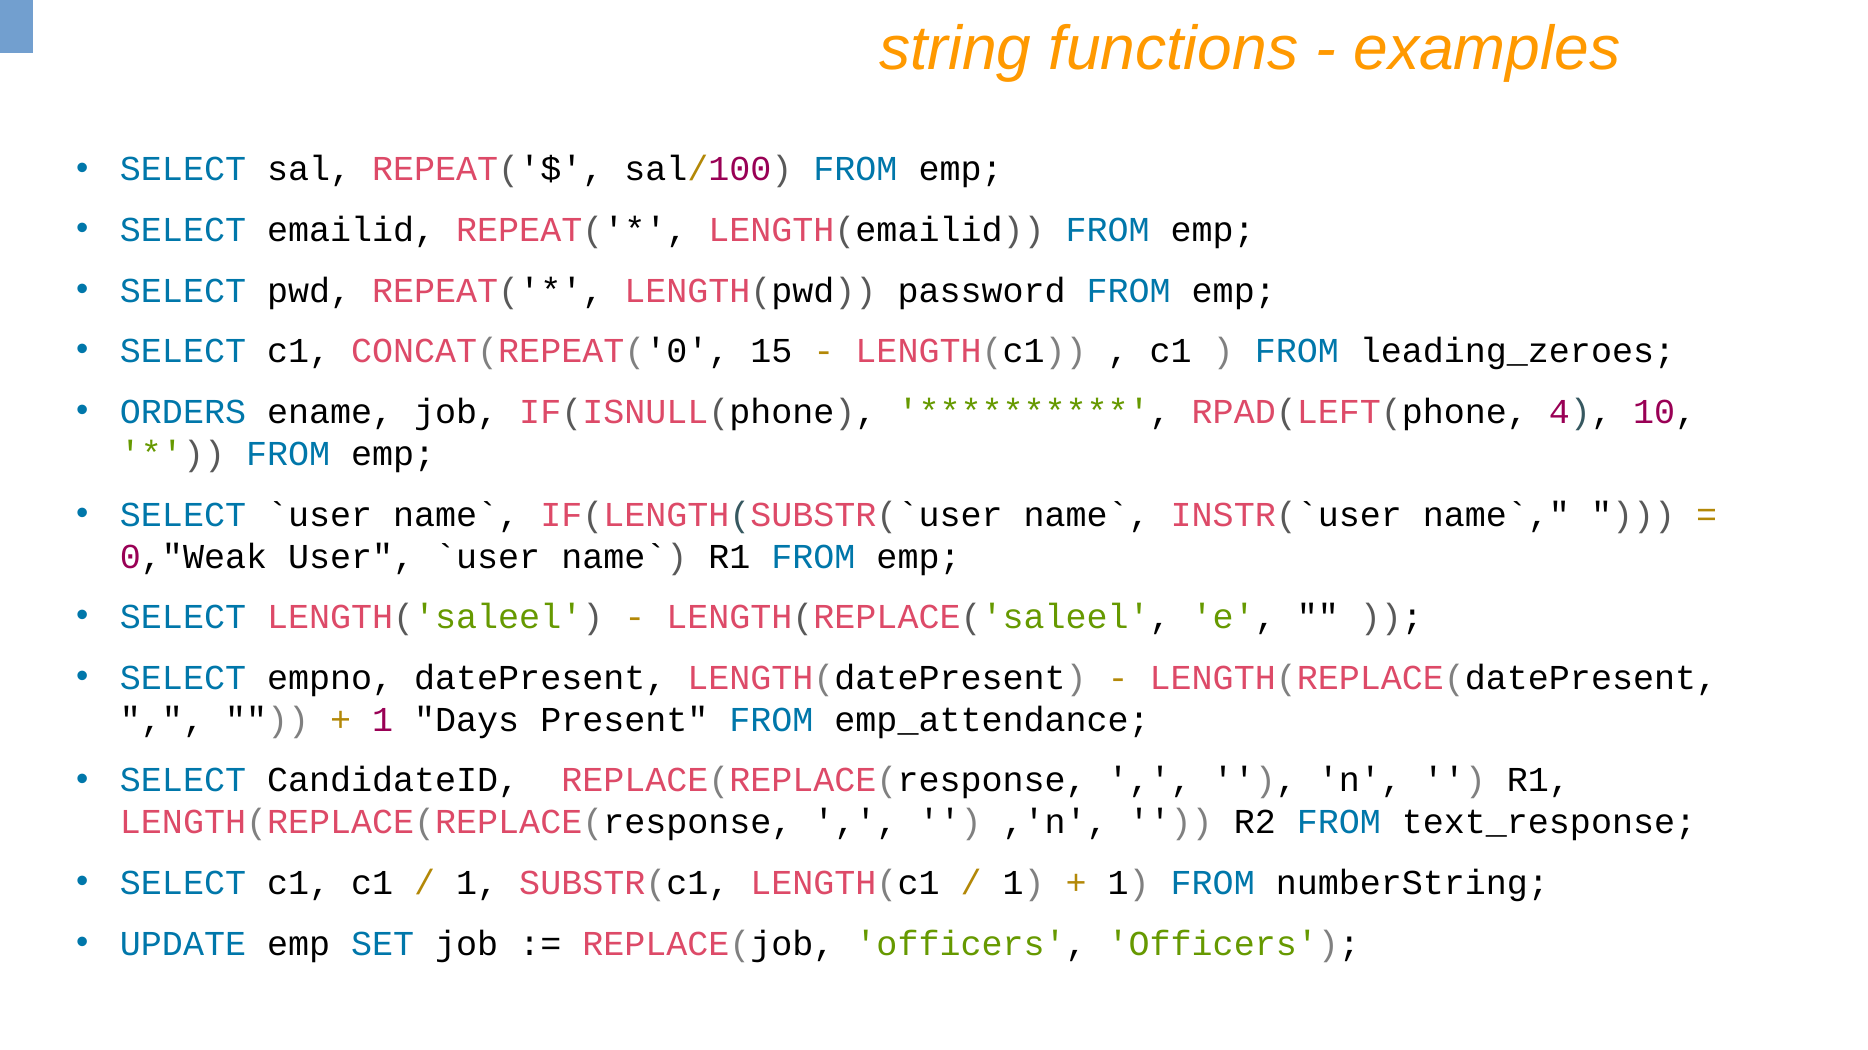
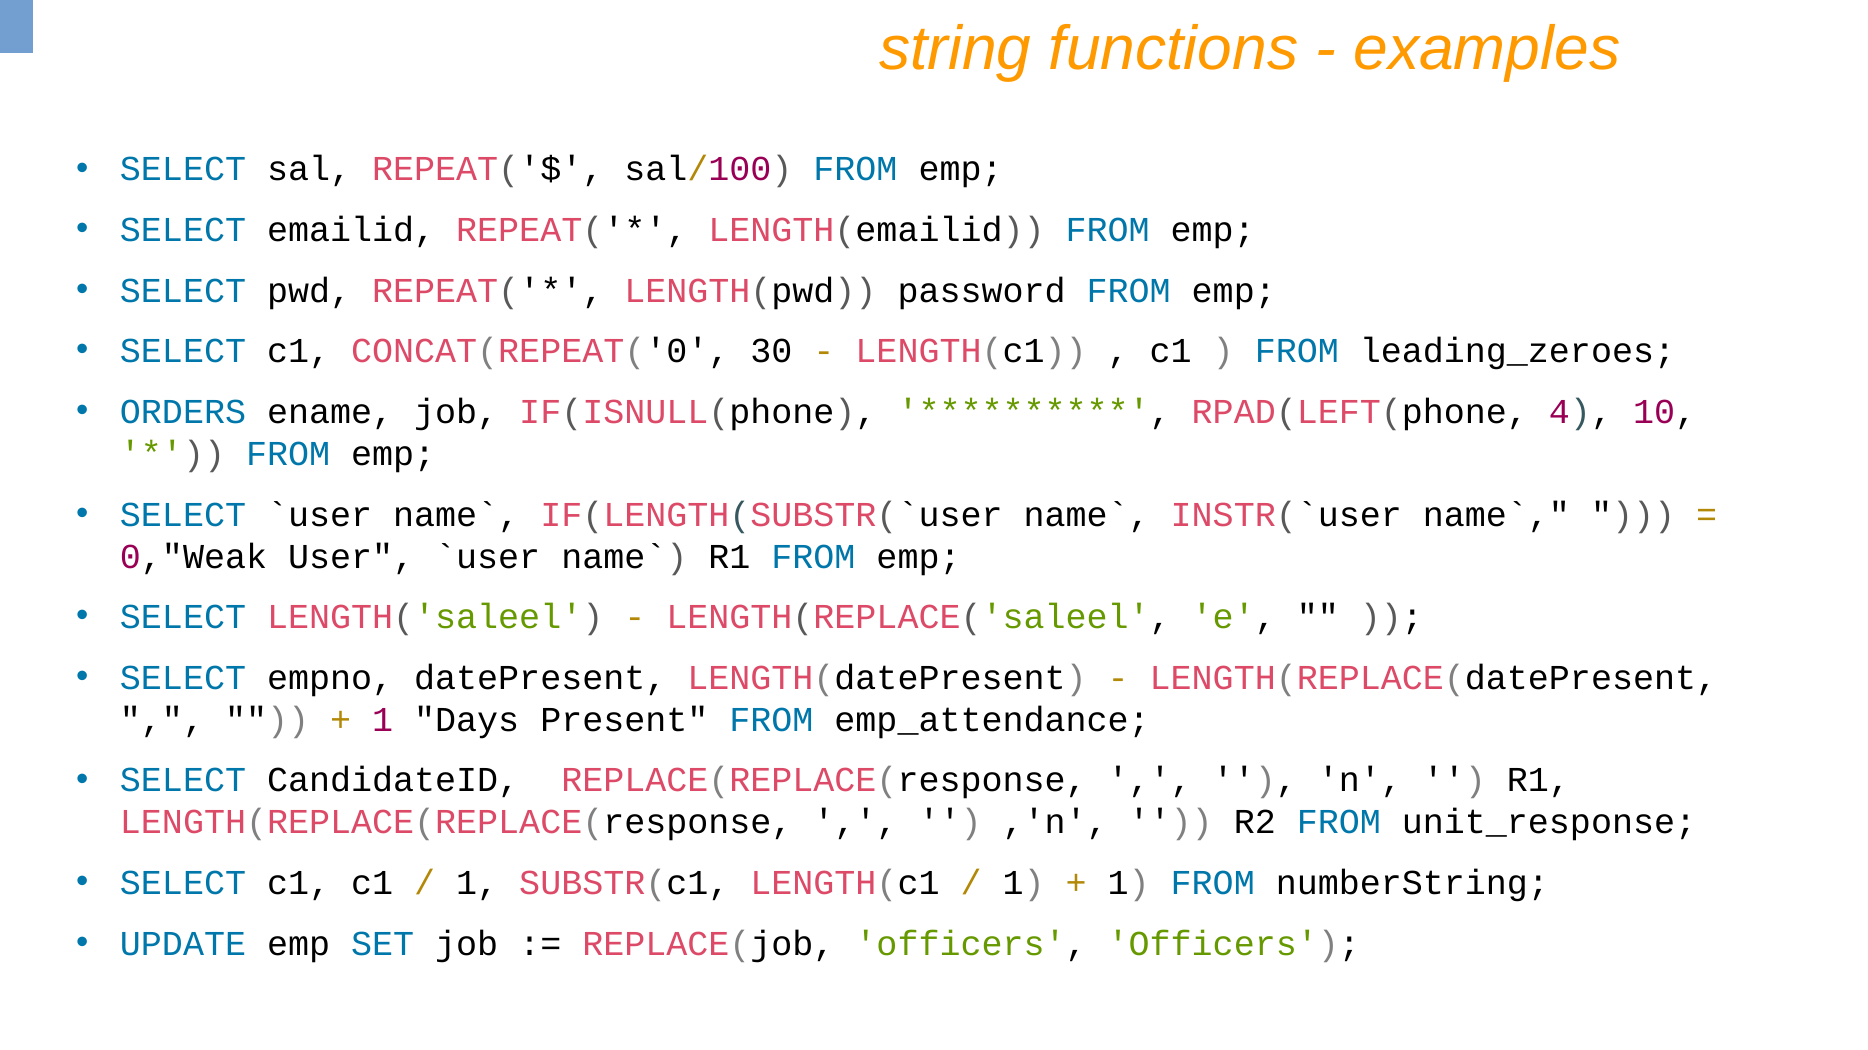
15: 15 -> 30 (771, 352)
text_response: text_response -> unit_response (1549, 823)
